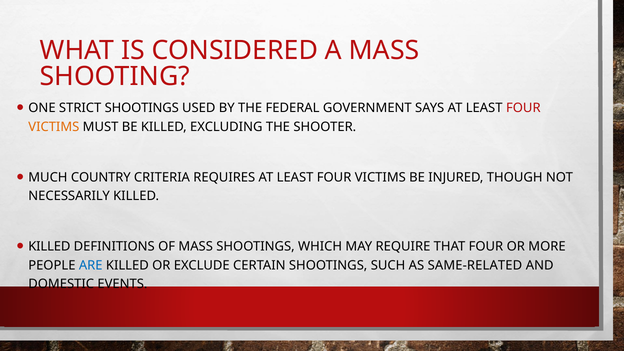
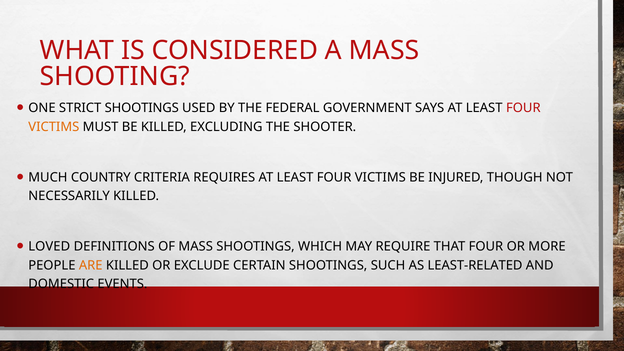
KILLED: KILLED -> LOVED (49, 247)
ARE colour: blue -> orange (91, 265)
SAME-RELATED: SAME-RELATED -> LEAST-RELATED (475, 265)
